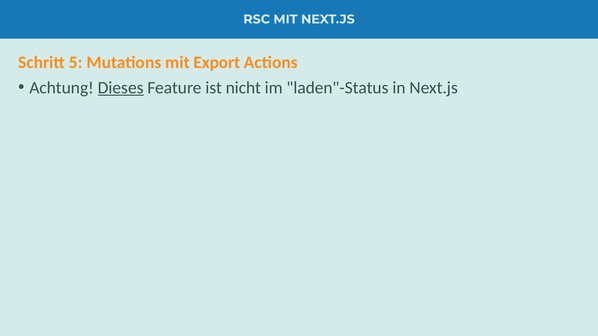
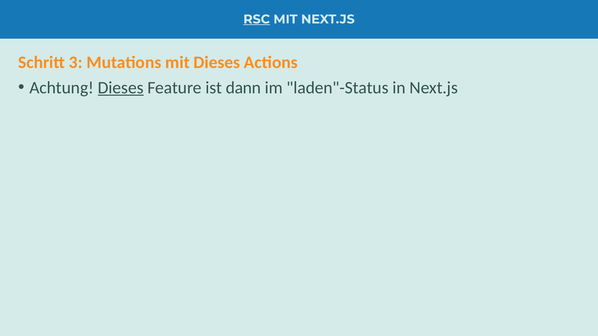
RSC underline: none -> present (257, 19)
5: 5 -> 3 (76, 63)
mit Export: Export -> Dieses (217, 63)
nicht: nicht -> dann (243, 88)
